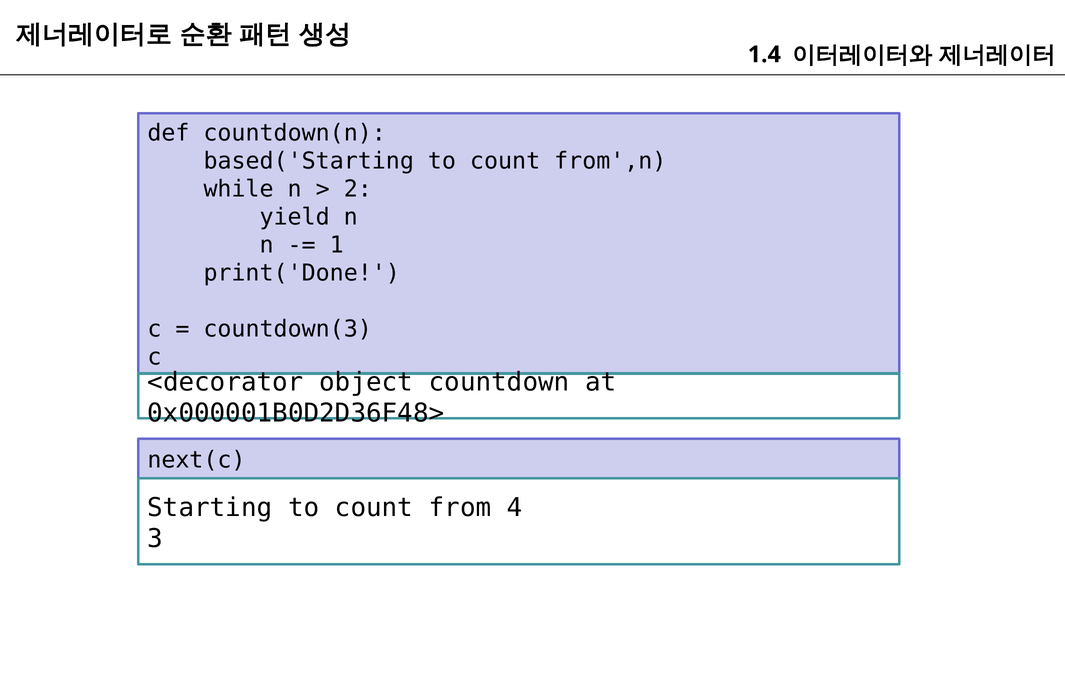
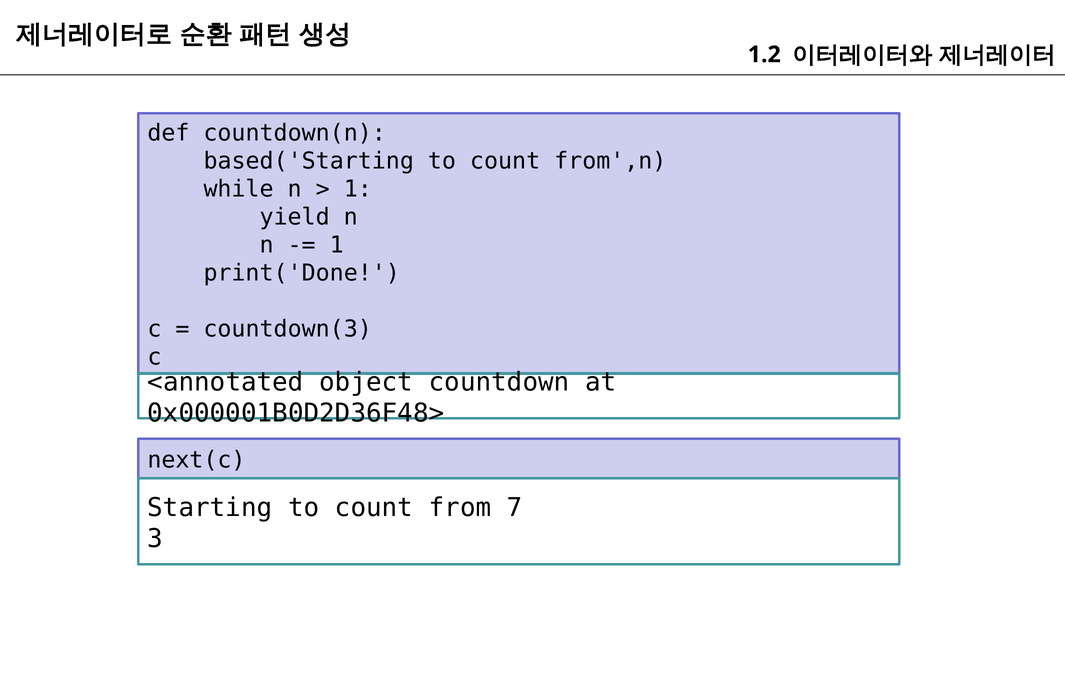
1.4: 1.4 -> 1.2 (764, 55)
2: 2 -> 1 (358, 189)
<decorator: <decorator -> <annotated (226, 382)
4: 4 -> 7 (515, 508)
